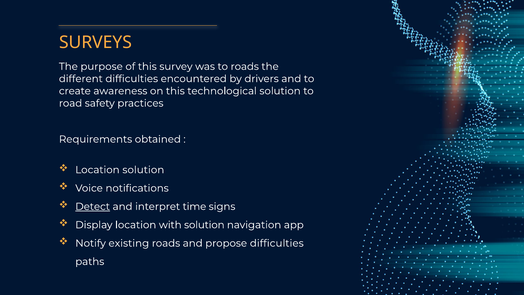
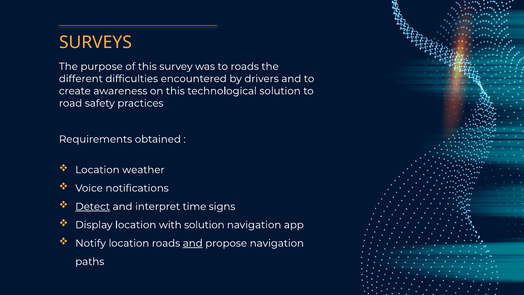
Location solution: solution -> weather (143, 170)
Notify existing: existing -> location (129, 243)
and underline: none -> present (193, 243)
propose difficulties: difficulties -> navigation (277, 243)
